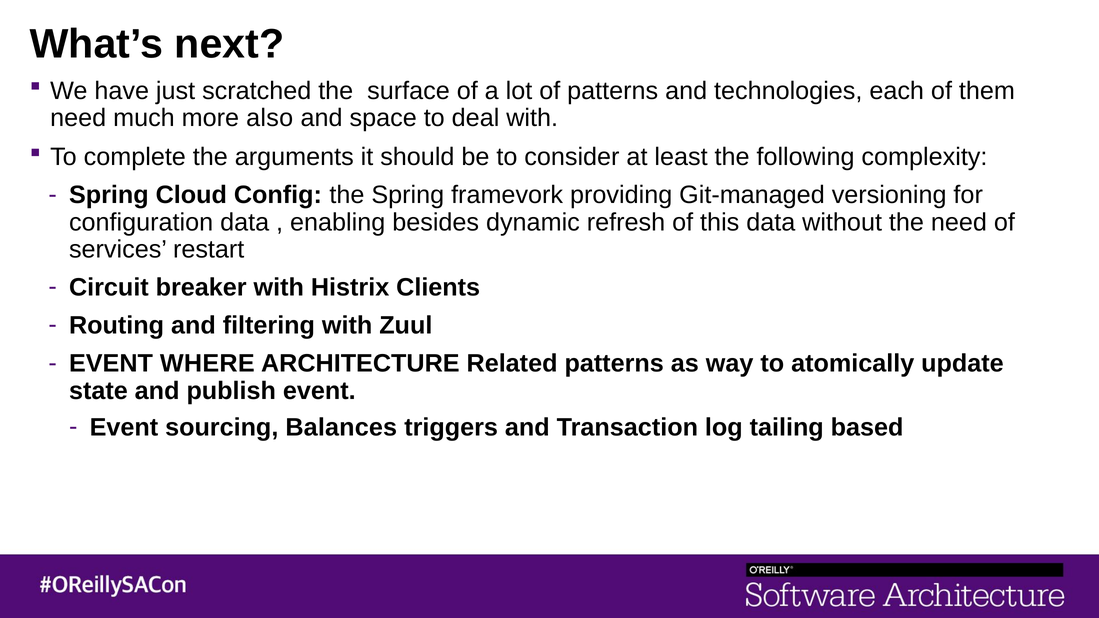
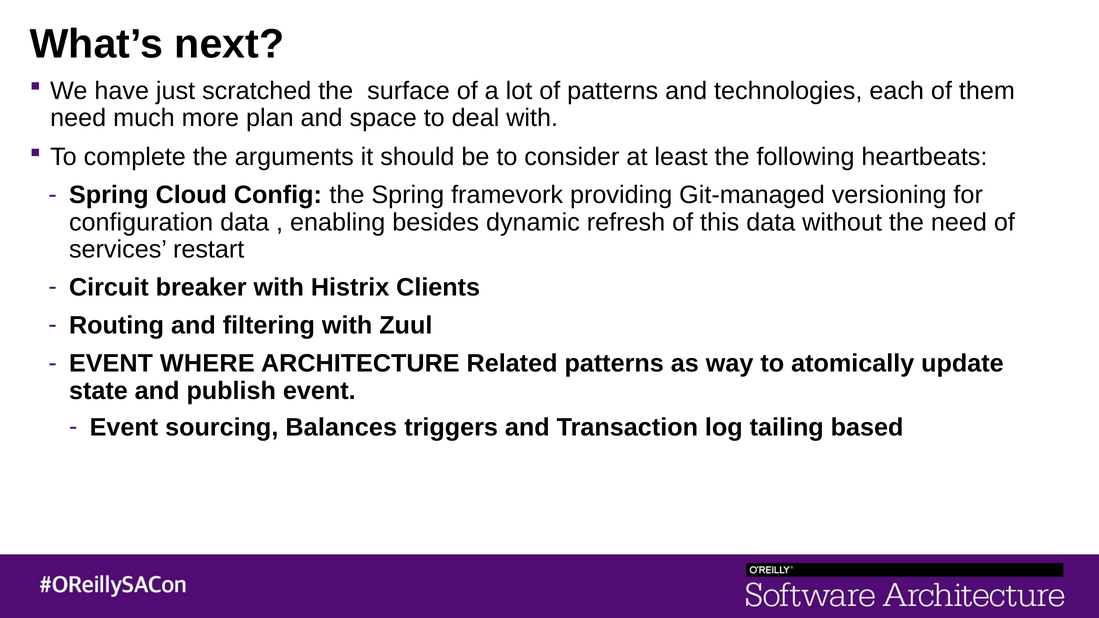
also: also -> plan (270, 118)
complexity: complexity -> heartbeats (924, 157)
